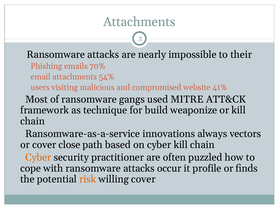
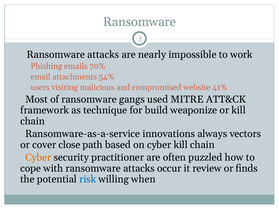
Attachments: Attachments -> Ransomware (139, 22)
their: their -> work (241, 55)
profile: profile -> review (207, 168)
risk colour: orange -> blue (88, 179)
willing cover: cover -> when (143, 179)
